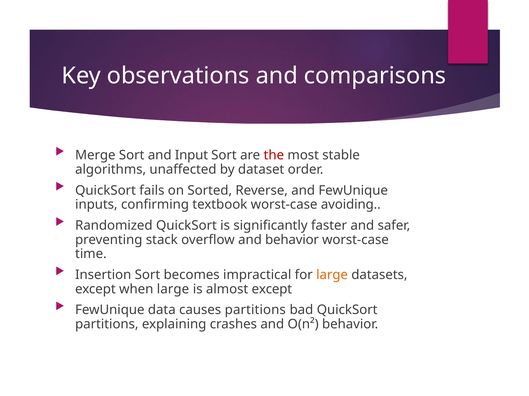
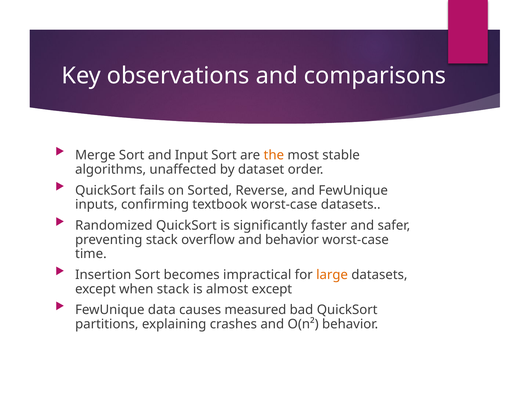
the colour: red -> orange (274, 156)
worst-case avoiding: avoiding -> datasets (351, 205)
when large: large -> stack (173, 290)
causes partitions: partitions -> measured (255, 310)
